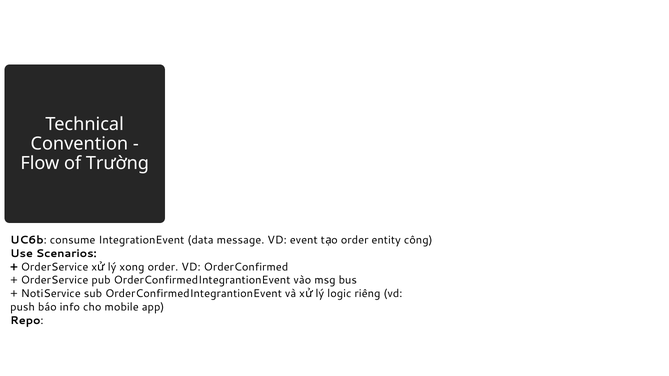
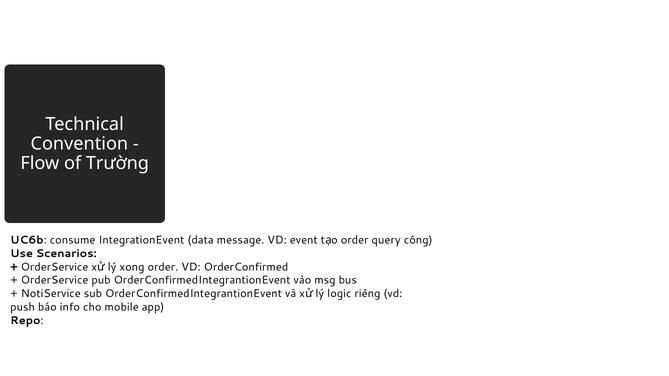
entity: entity -> query (386, 240)
